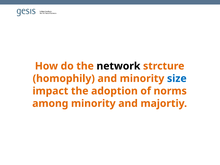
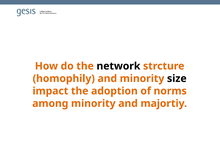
size colour: blue -> black (177, 79)
